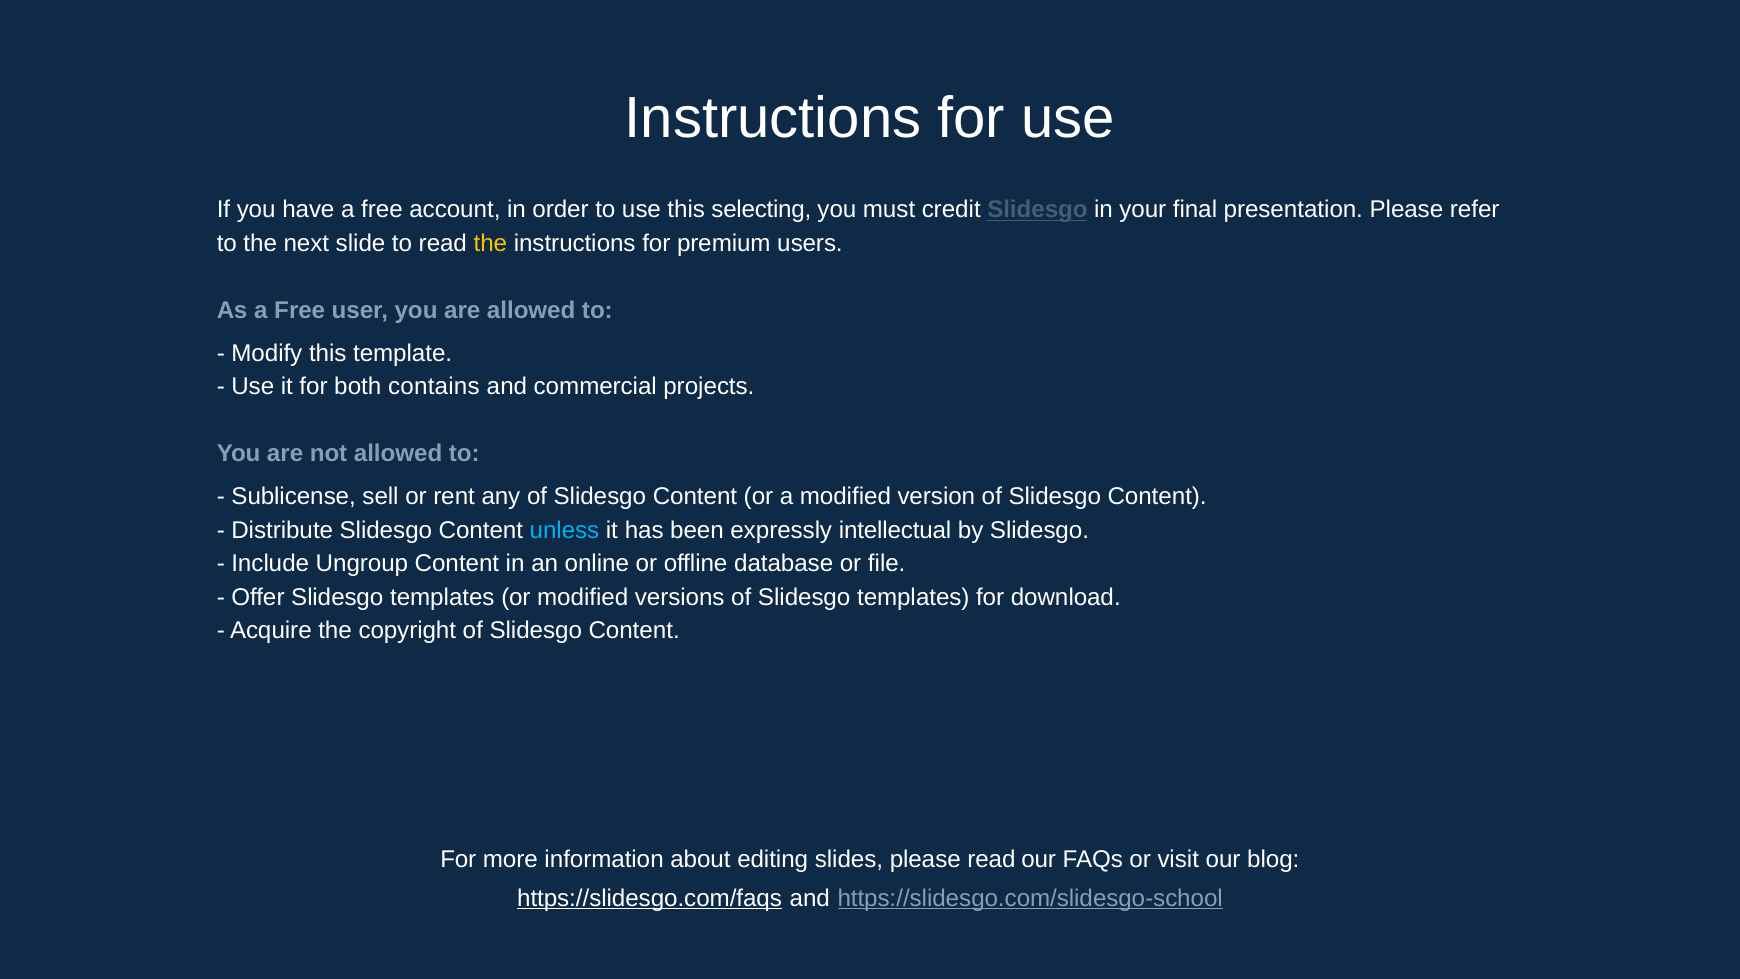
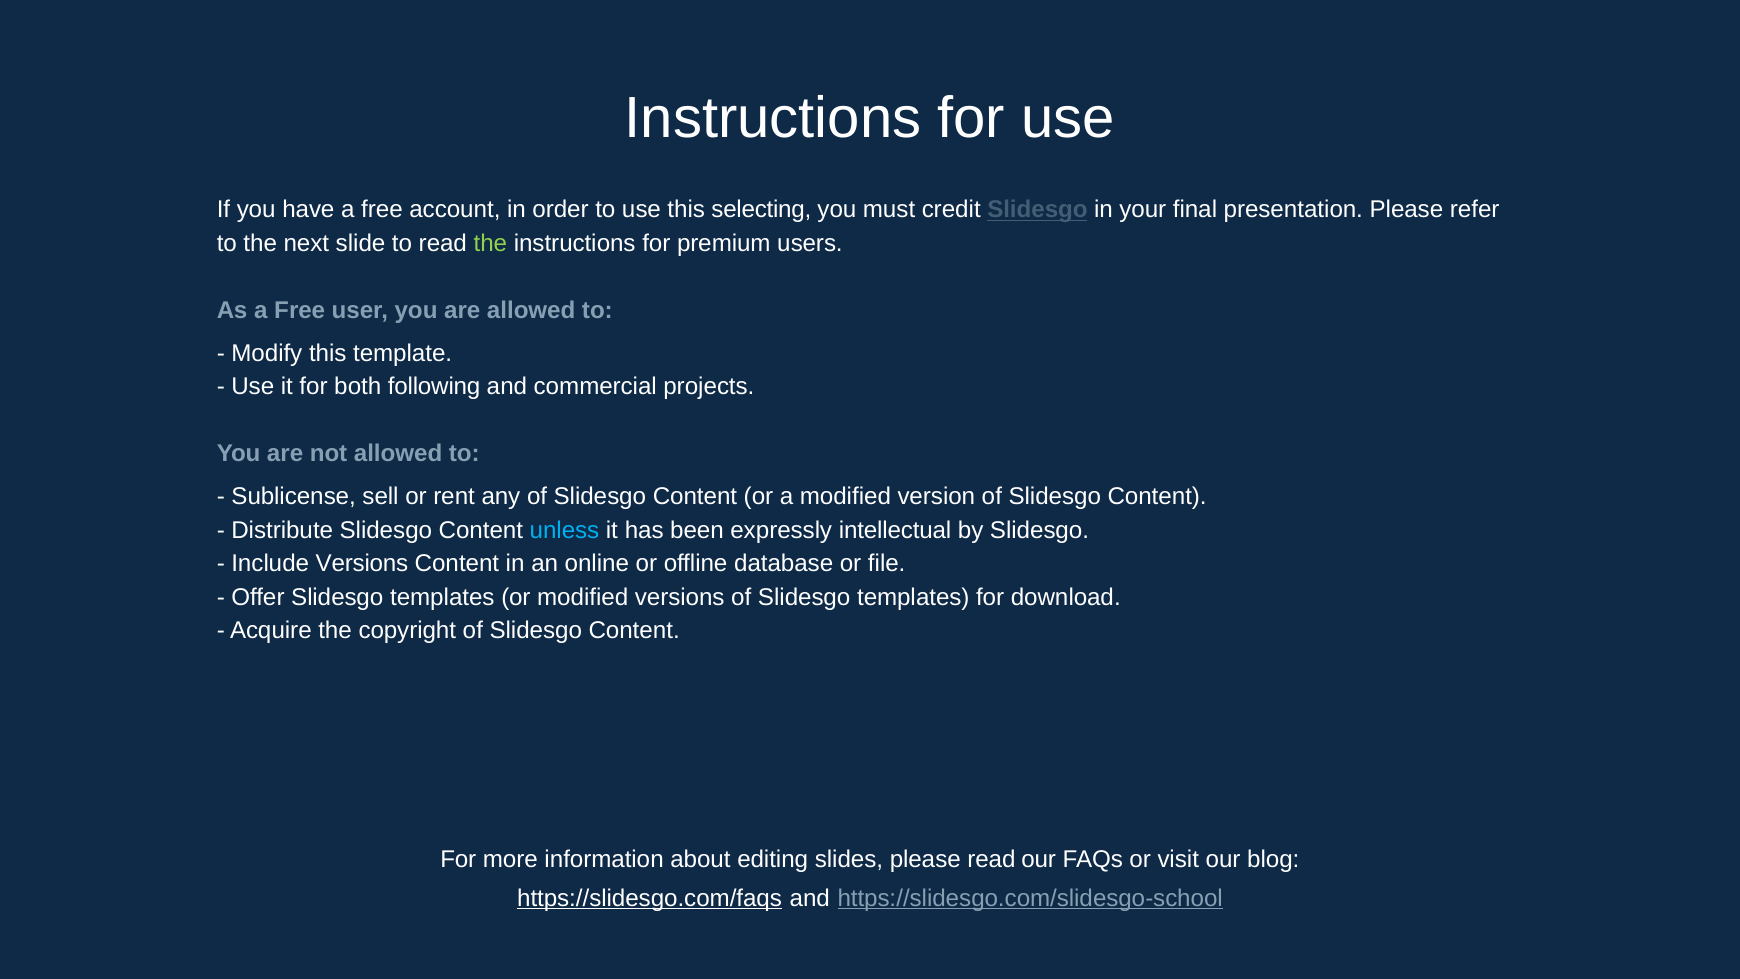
the colour: yellow -> light green (490, 243)
contains: contains -> following (434, 387)
Include Ungroup: Ungroup -> Versions (362, 564)
